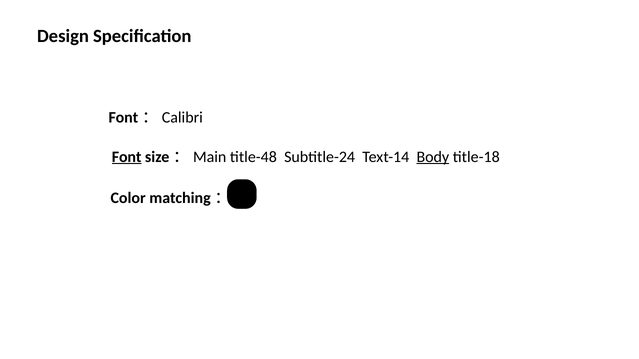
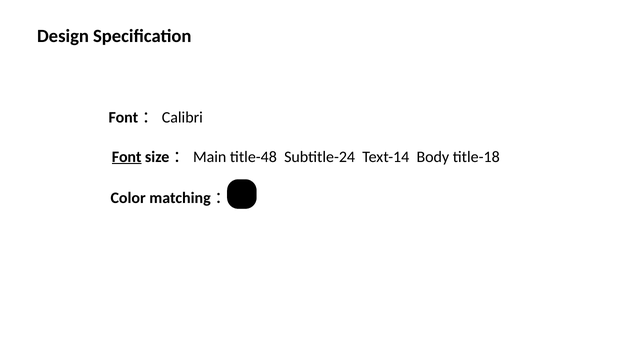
Body underline: present -> none (433, 157)
